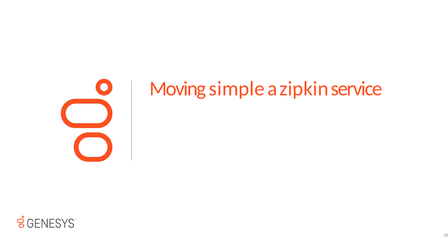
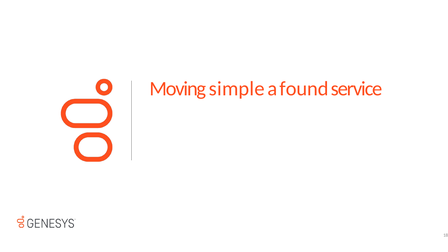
zipkin: zipkin -> found (304, 89)
